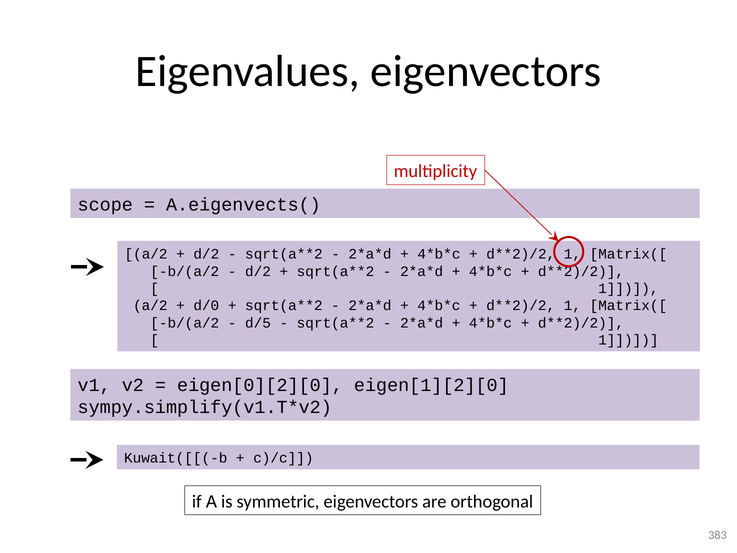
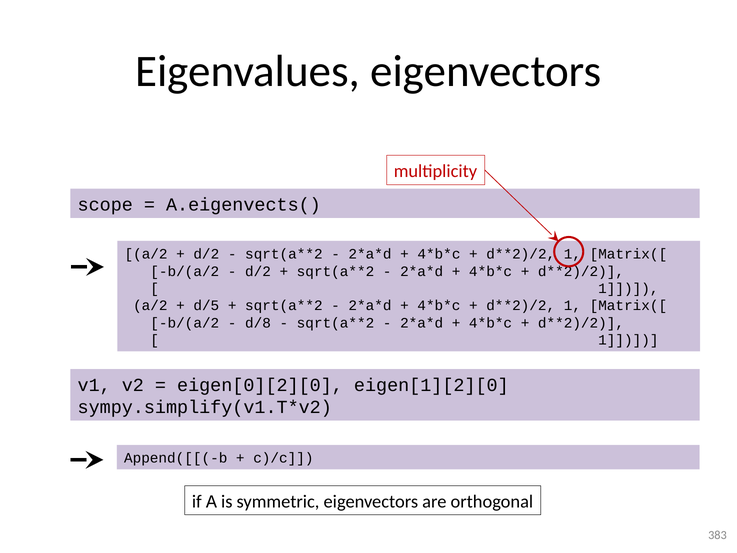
d/0: d/0 -> d/5 (206, 306)
d/5: d/5 -> d/8 (258, 323)
Kuwait([[(-b: Kuwait([[(-b -> Append([[(-b (176, 458)
